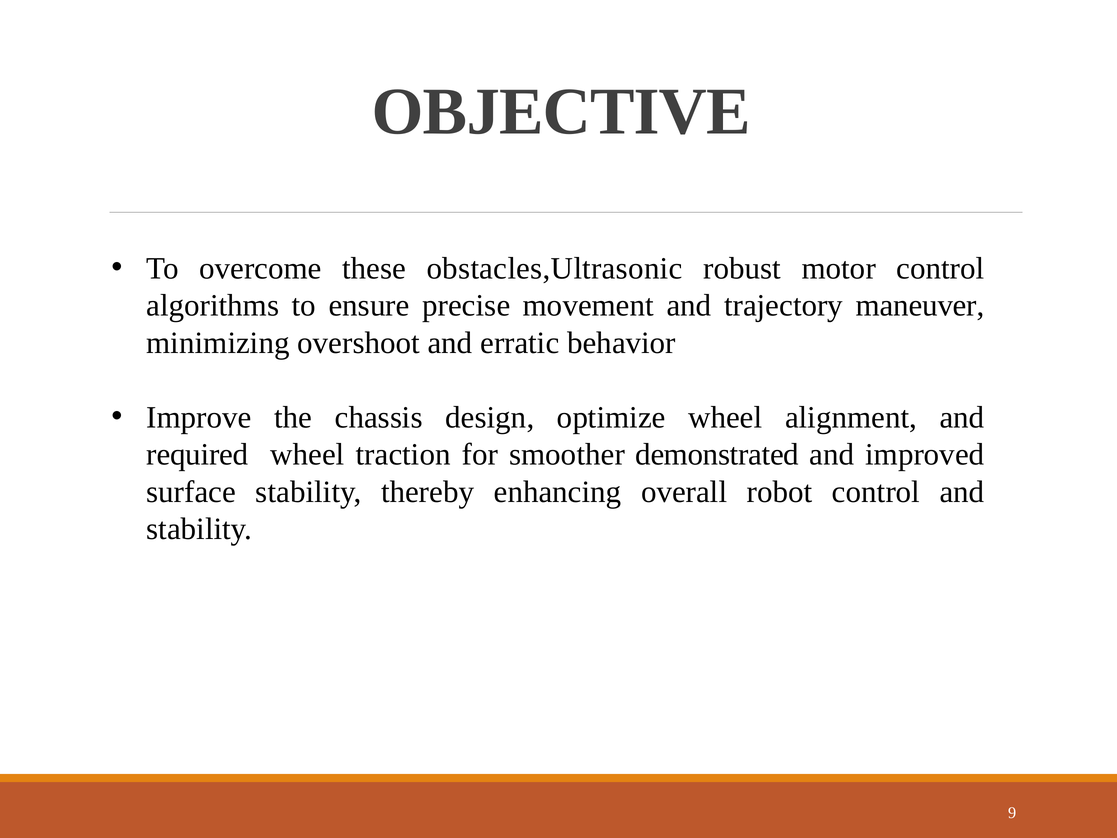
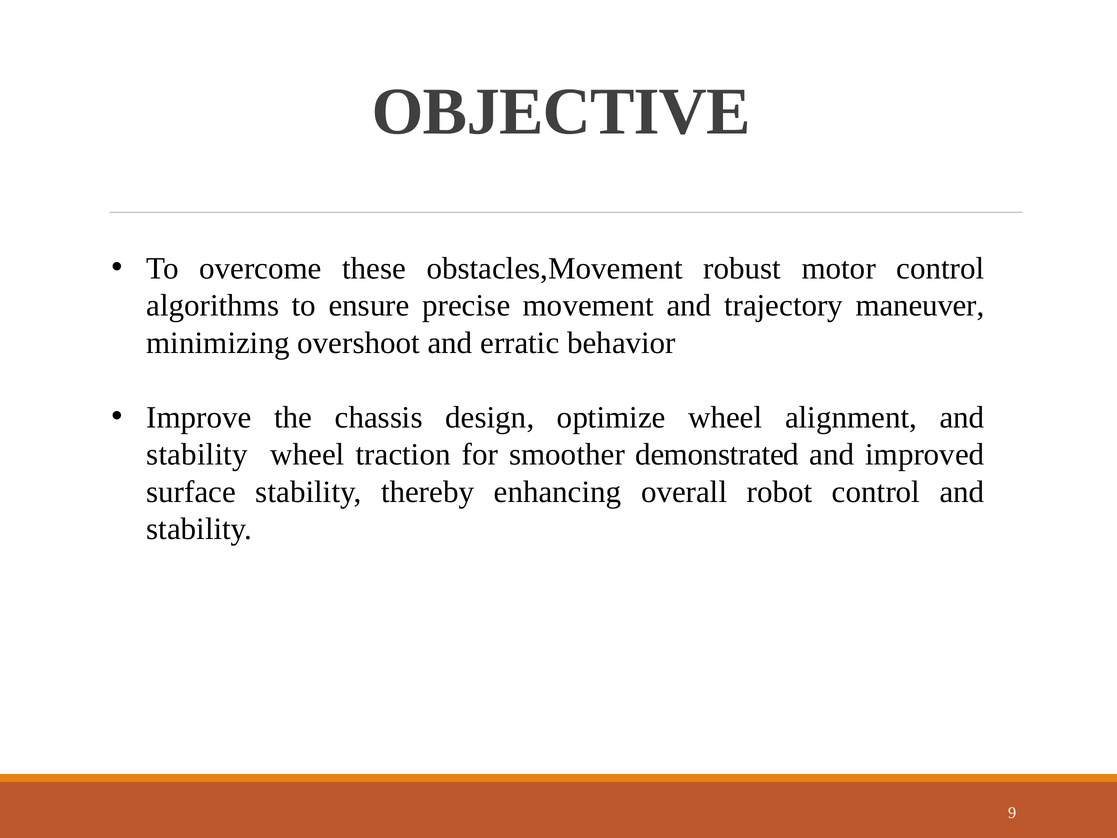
obstacles,Ultrasonic: obstacles,Ultrasonic -> obstacles,Movement (555, 268)
required: required -> stability (197, 454)
